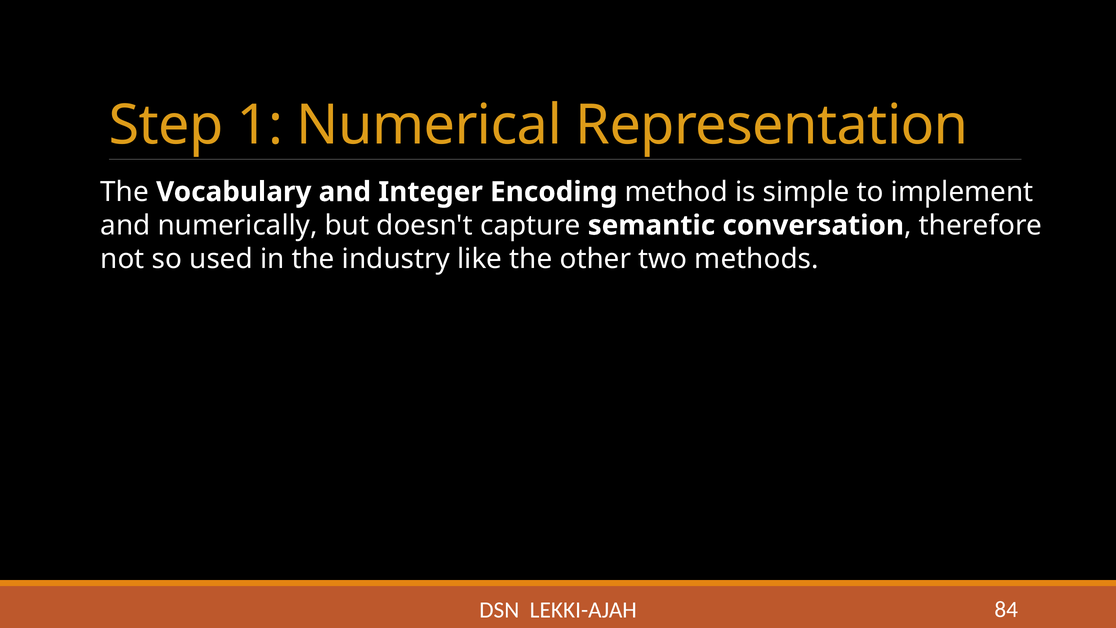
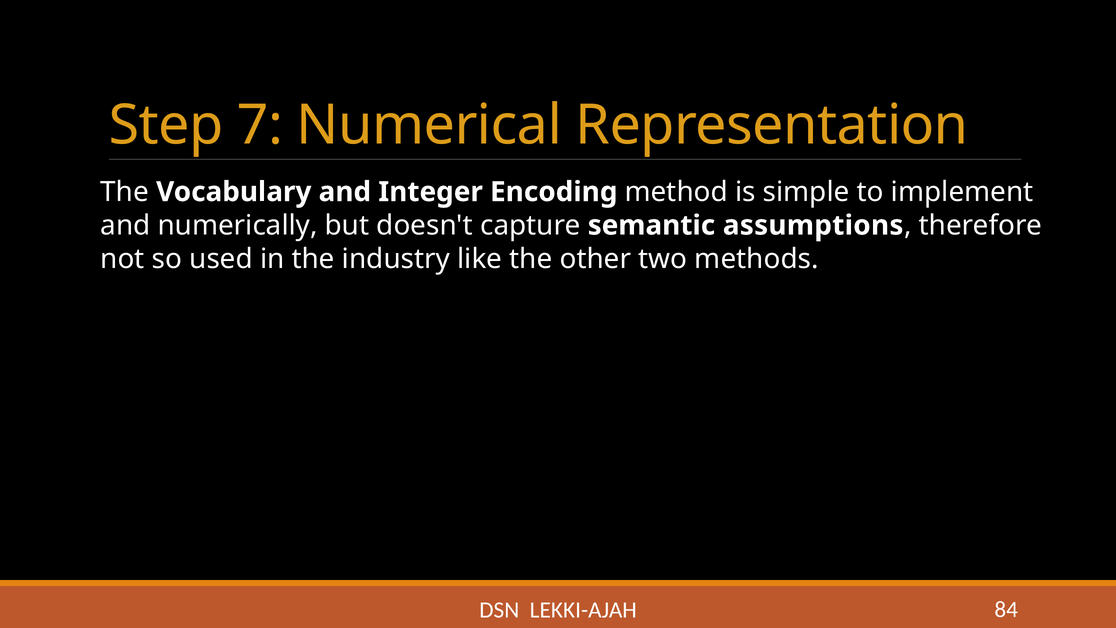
1: 1 -> 7 (260, 125)
conversation: conversation -> assumptions (813, 225)
